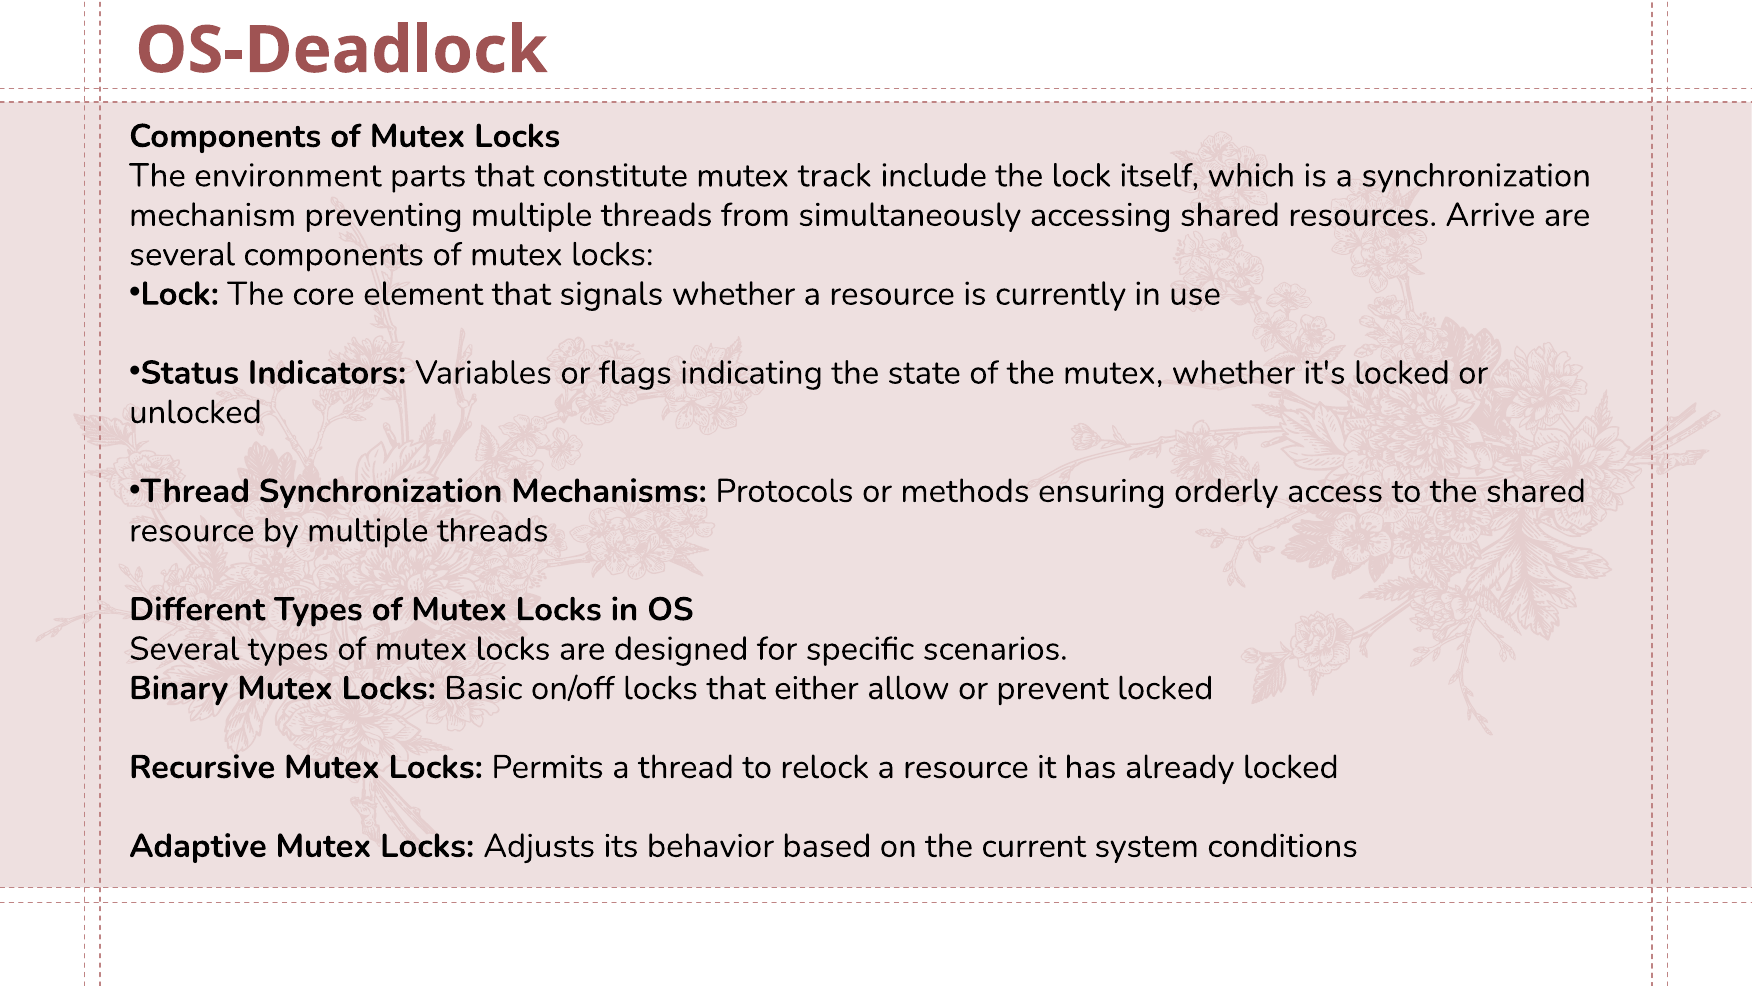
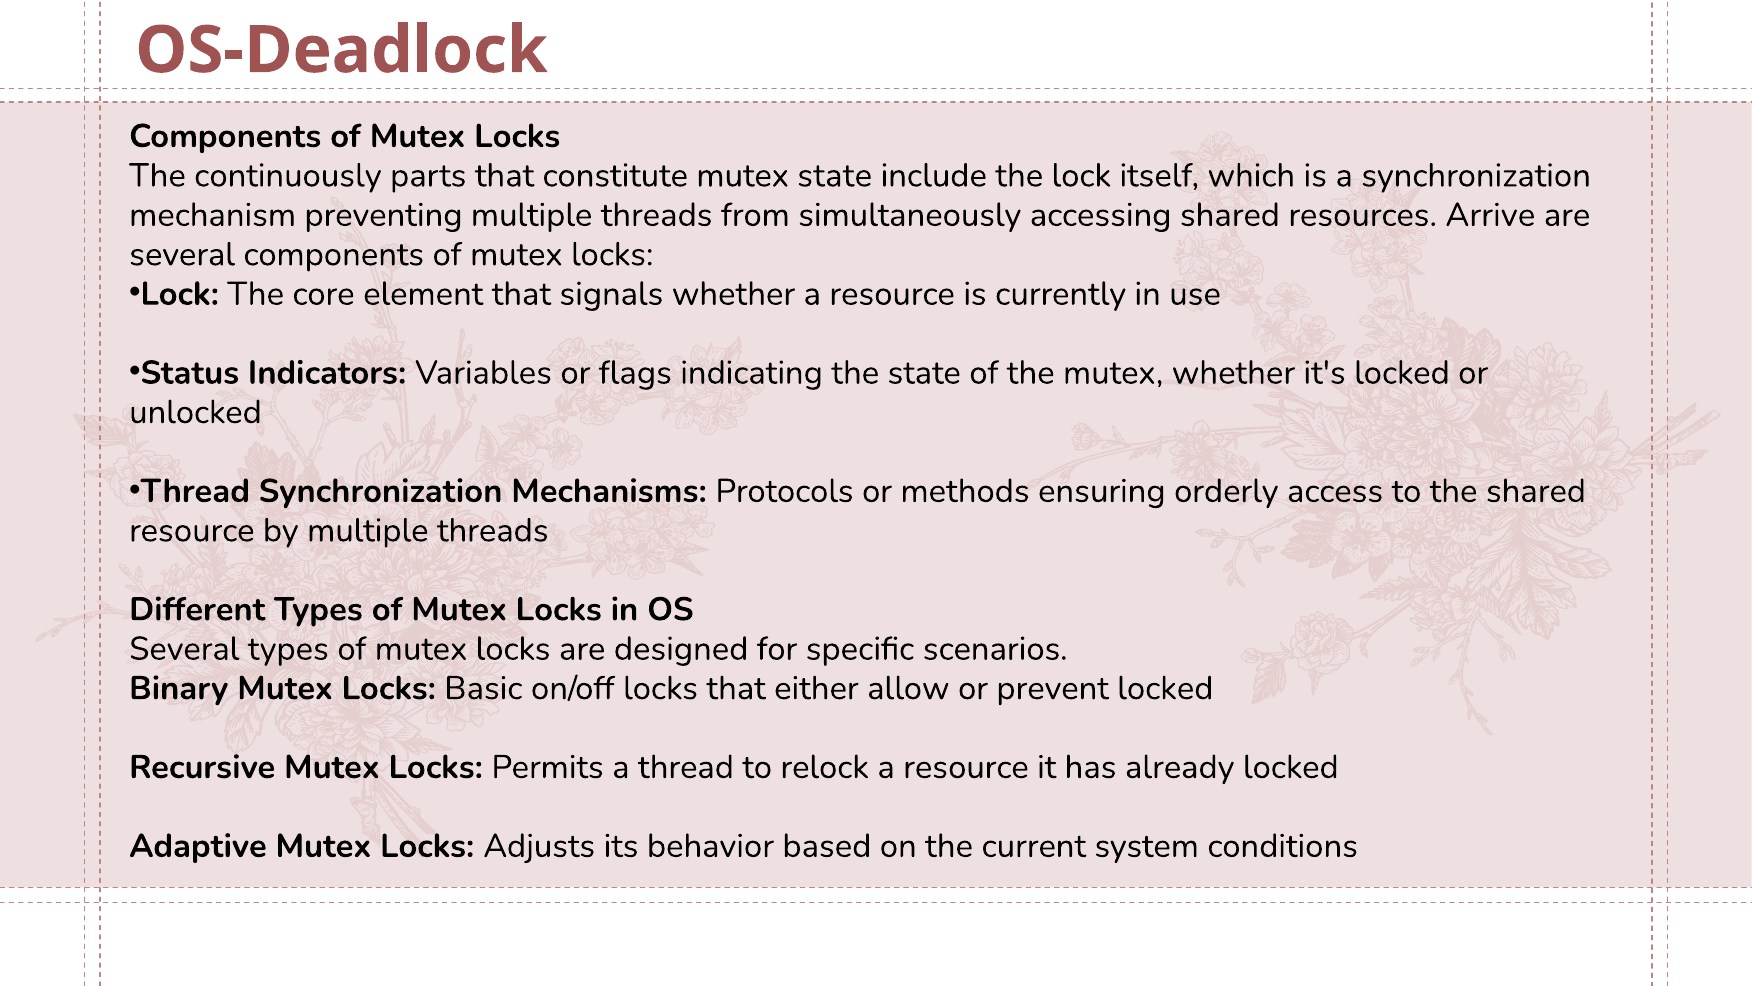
environment: environment -> continuously (288, 175)
mutex track: track -> state (835, 175)
